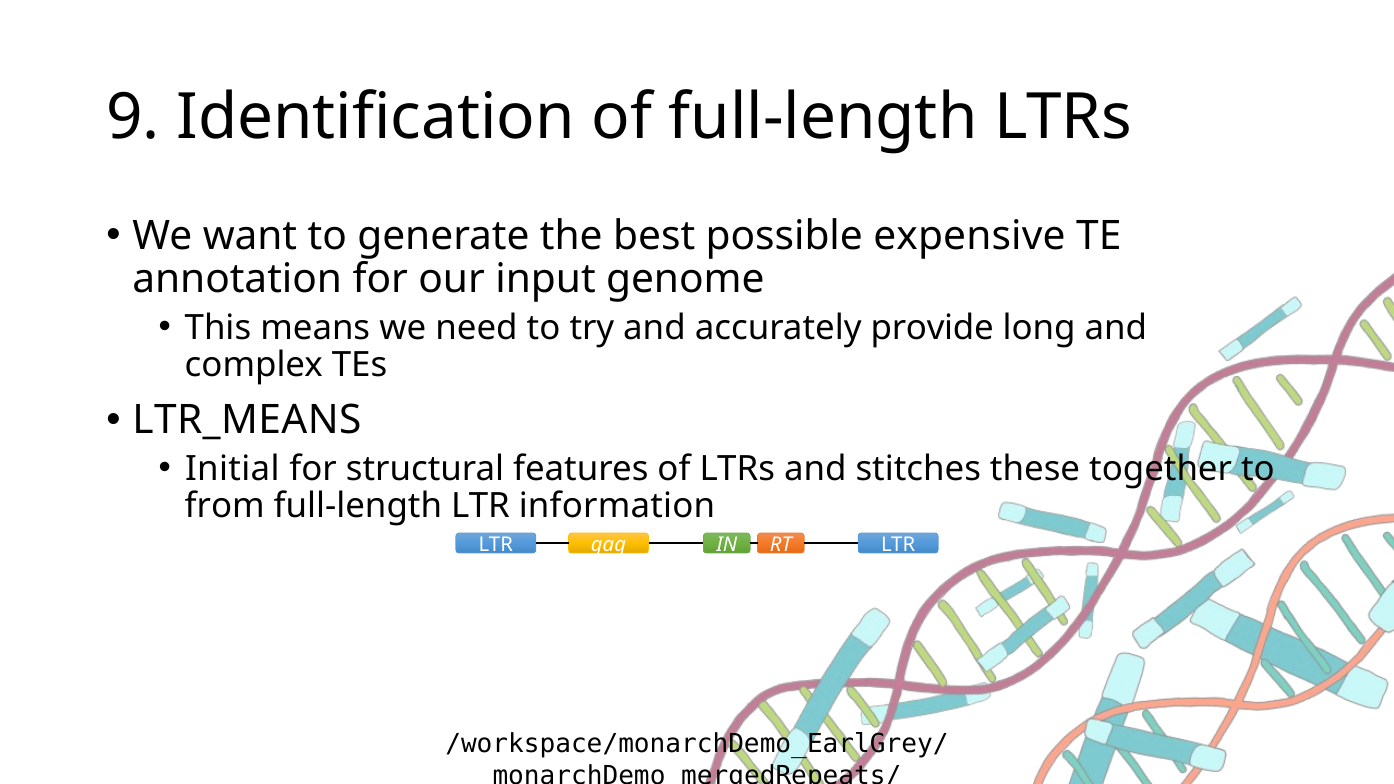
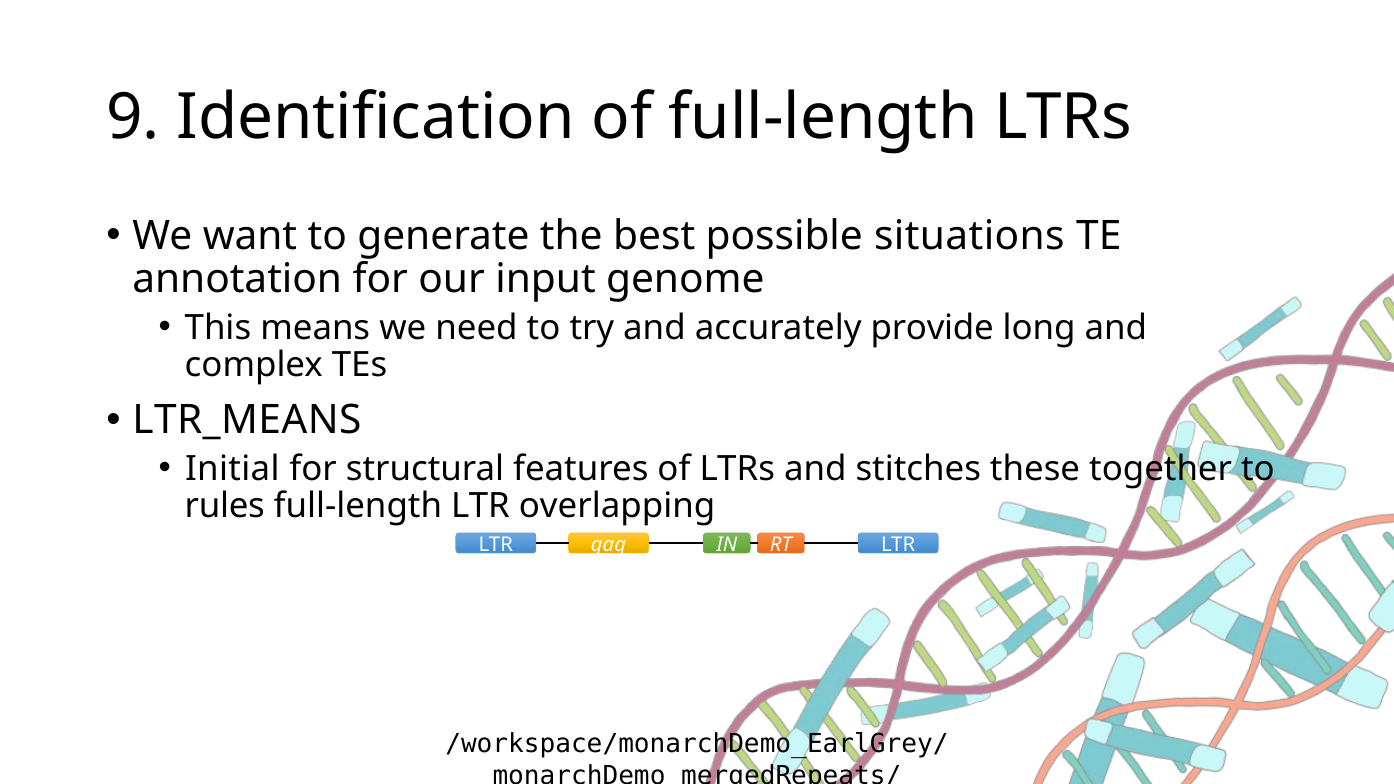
expensive: expensive -> situations (969, 236)
from: from -> rules (225, 506)
information: information -> overlapping (617, 506)
